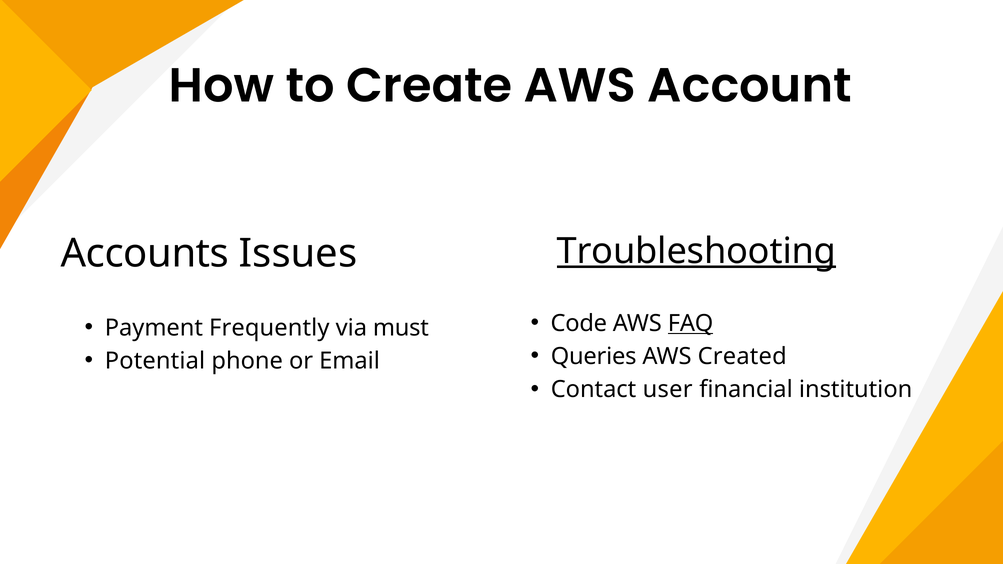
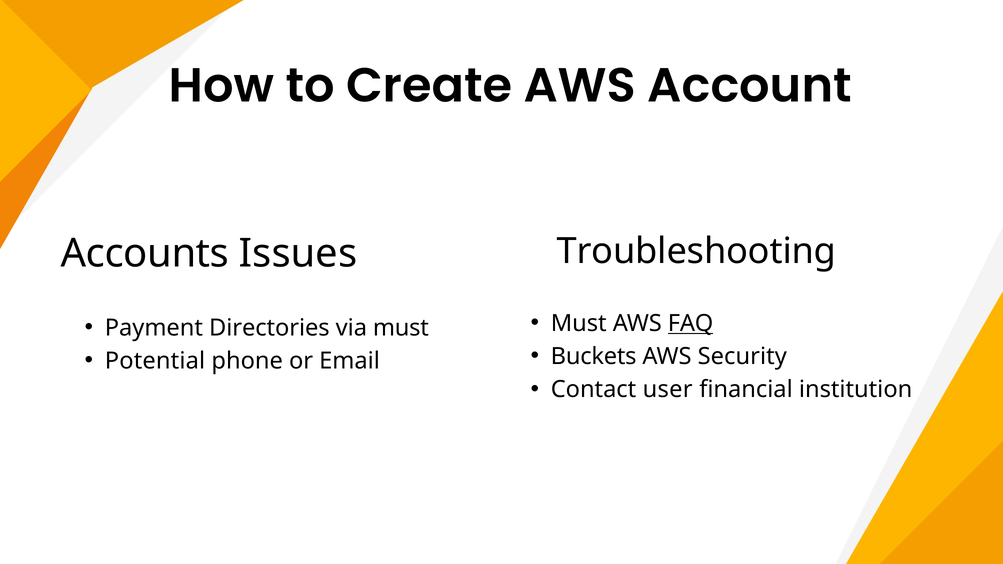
Troubleshooting underline: present -> none (696, 251)
Code: Code -> Must (579, 323)
Frequently: Frequently -> Directories (269, 328)
Queries: Queries -> Buckets (594, 357)
Created: Created -> Security (742, 357)
